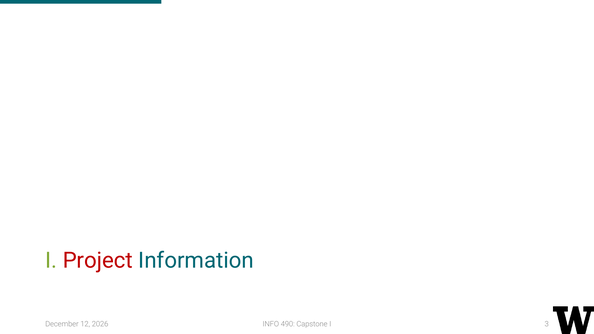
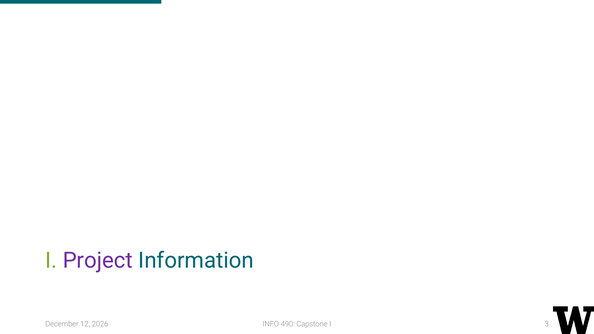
Project colour: red -> purple (98, 260)
